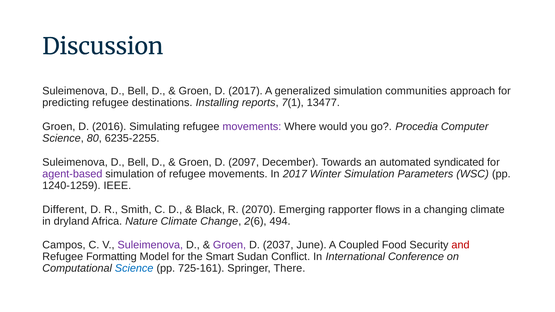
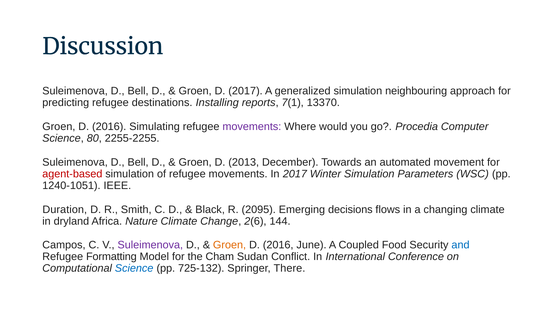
communities: communities -> neighbouring (416, 91)
13477: 13477 -> 13370 (323, 103)
6235-2255: 6235-2255 -> 2255-2255 (132, 138)
2097: 2097 -> 2013 (244, 162)
syndicated: syndicated -> movement (459, 162)
agent-based colour: purple -> red (72, 174)
1240-1259: 1240-1259 -> 1240-1051 (71, 186)
Different: Different -> Duration (65, 210)
2070: 2070 -> 2095 (259, 210)
rapporter: rapporter -> decisions (350, 210)
494: 494 -> 144 (280, 221)
Groen colour: purple -> orange (230, 245)
2037: 2037 -> 2016 (278, 245)
and colour: red -> blue (461, 245)
Smart: Smart -> Cham (220, 257)
725-161: 725-161 -> 725-132 (201, 269)
